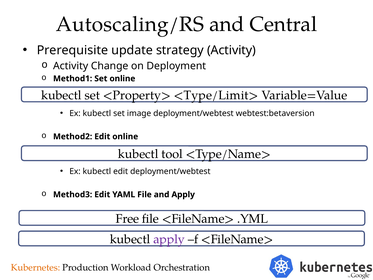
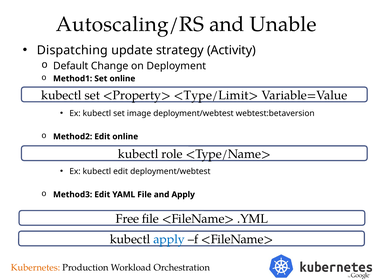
Central: Central -> Unable (283, 24)
Prerequisite: Prerequisite -> Dispatching (72, 50)
Activity: Activity -> Default (71, 66)
tool: tool -> role (172, 154)
apply colour: purple -> blue (169, 239)
